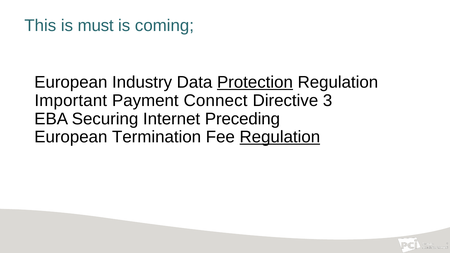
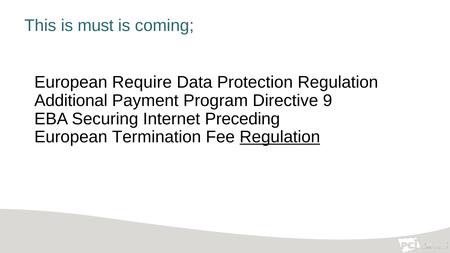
Industry: Industry -> Require (142, 82)
Protection underline: present -> none (255, 82)
Important: Important -> Additional (71, 101)
Connect: Connect -> Program (216, 101)
3: 3 -> 9 (328, 101)
